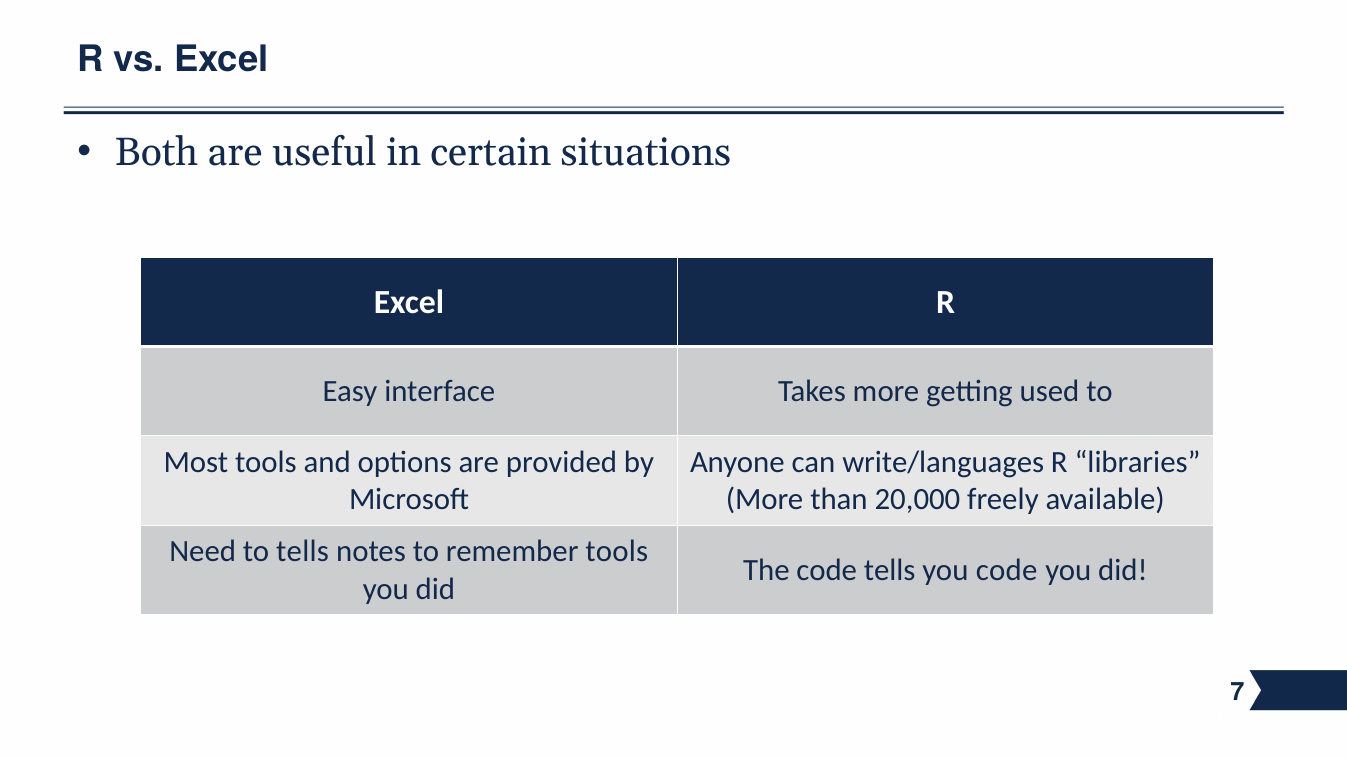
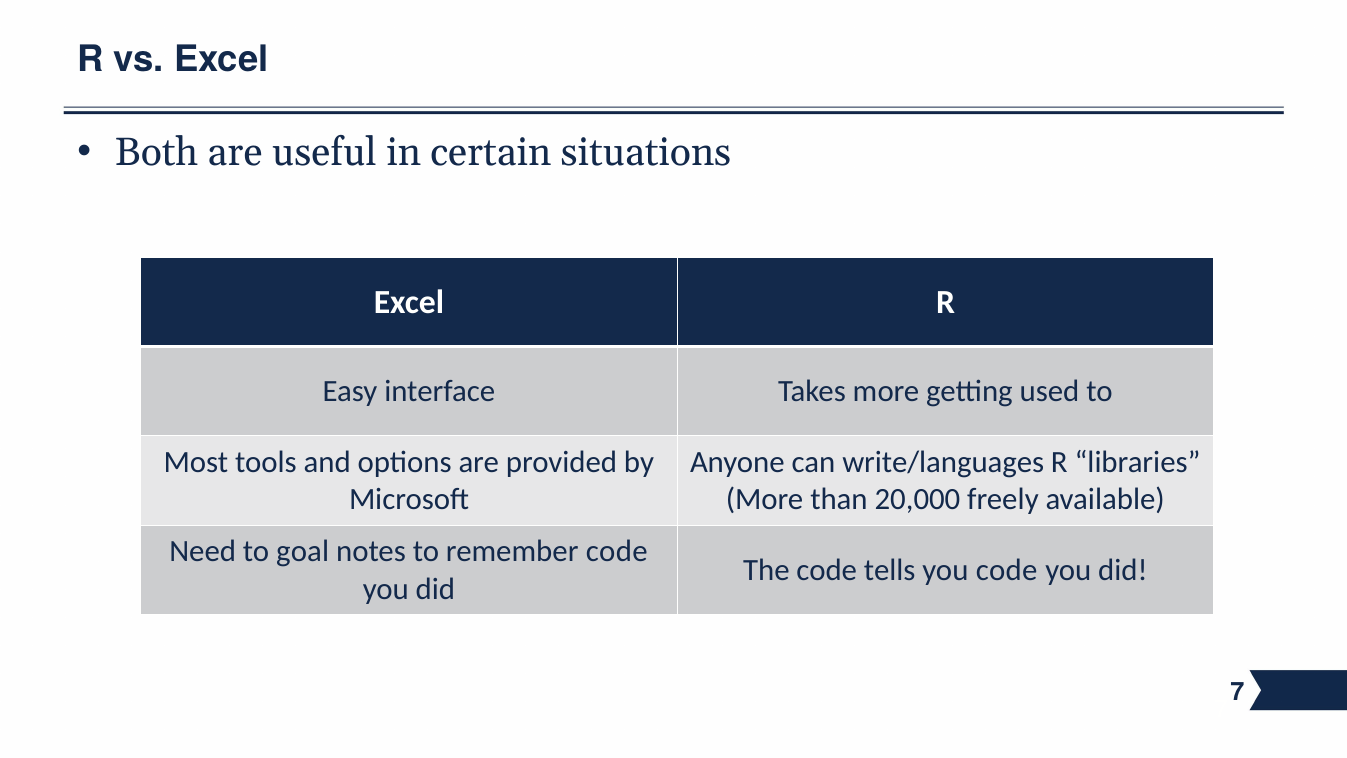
to tells: tells -> goal (303, 551)
remember tools: tools -> code (617, 551)
